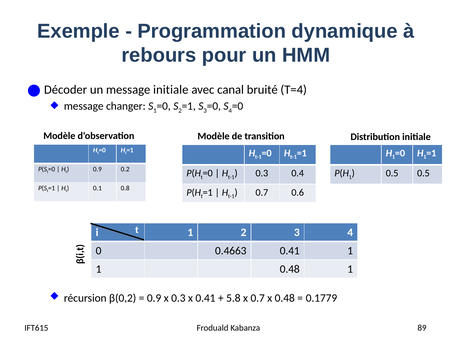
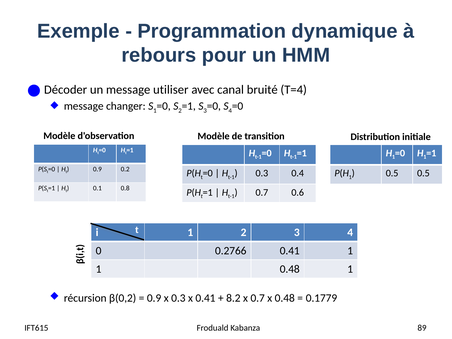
message initiale: initiale -> utiliser (171, 90)
0.4663: 0.4663 -> 0.2766 (231, 251)
5.8: 5.8 -> 8.2 (233, 298)
